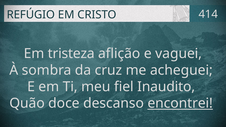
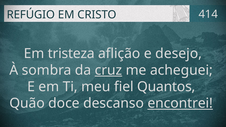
vaguei: vaguei -> desejo (179, 54)
cruz underline: none -> present (108, 70)
Inaudito: Inaudito -> Quantos (166, 87)
